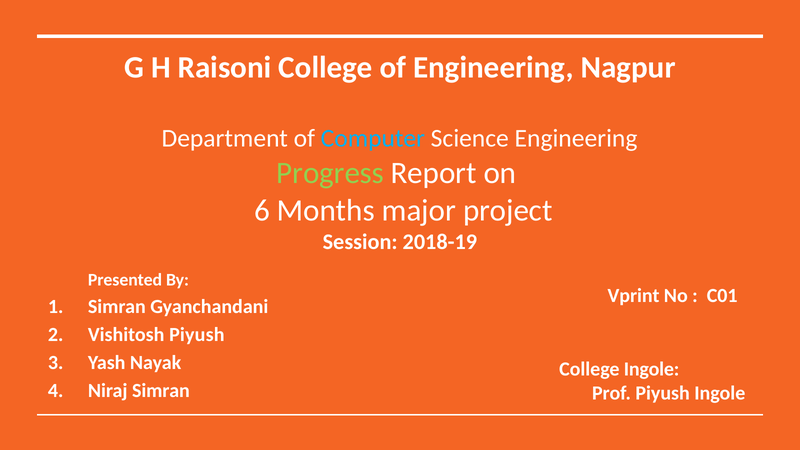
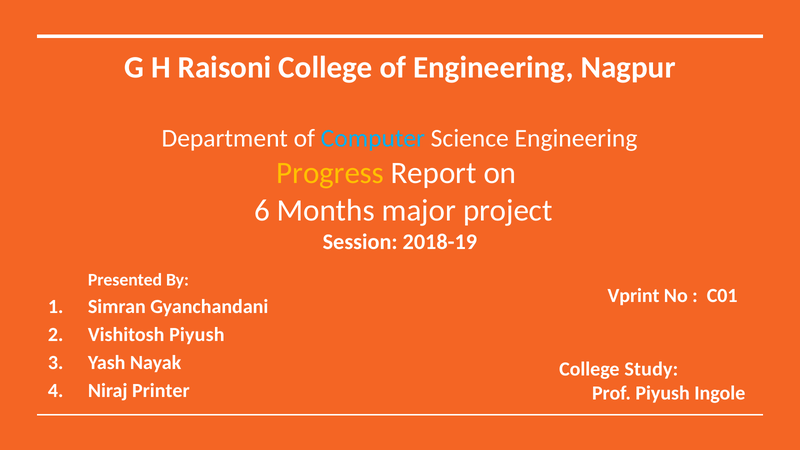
Progress colour: light green -> yellow (330, 173)
College Ingole: Ingole -> Study (651, 369)
Niraj Simran: Simran -> Printer (161, 391)
